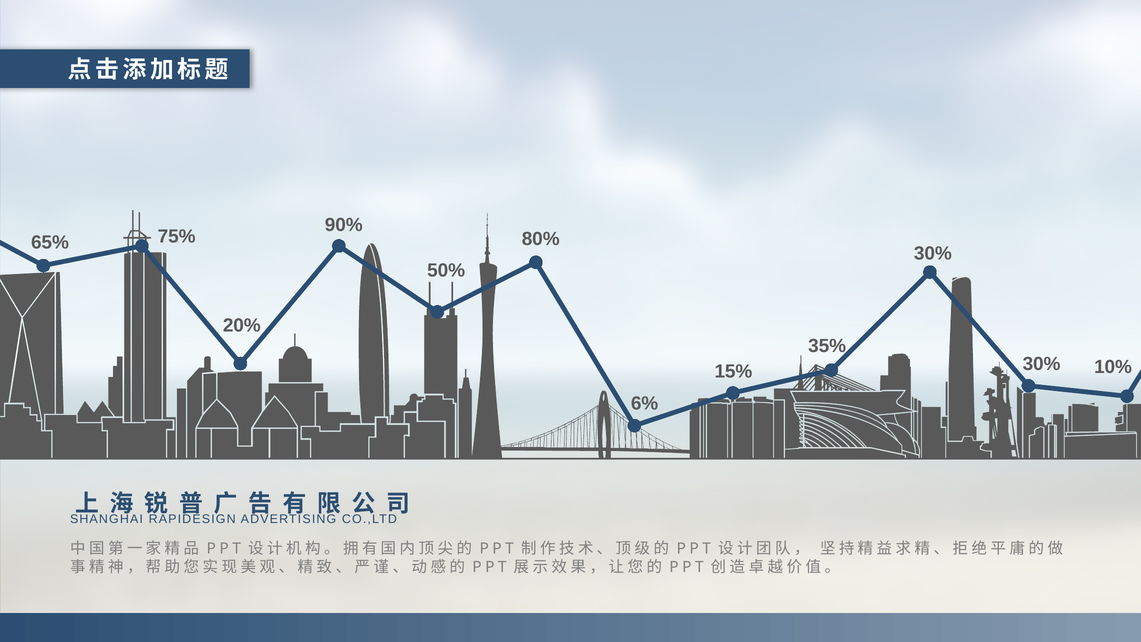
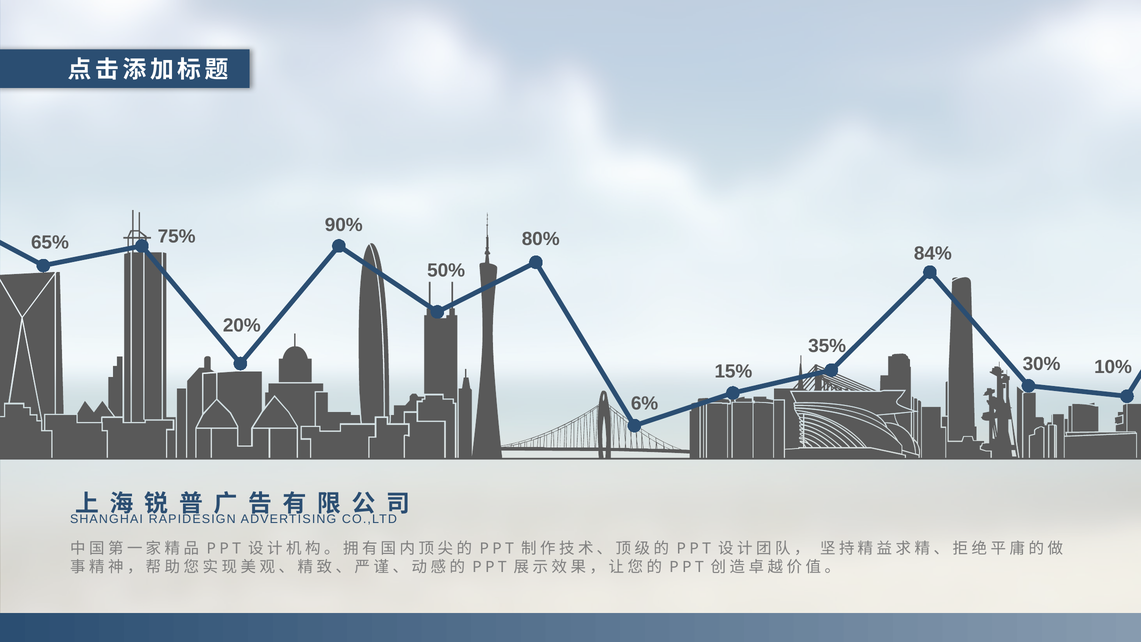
30%: 30% -> 84% (933, 253)
